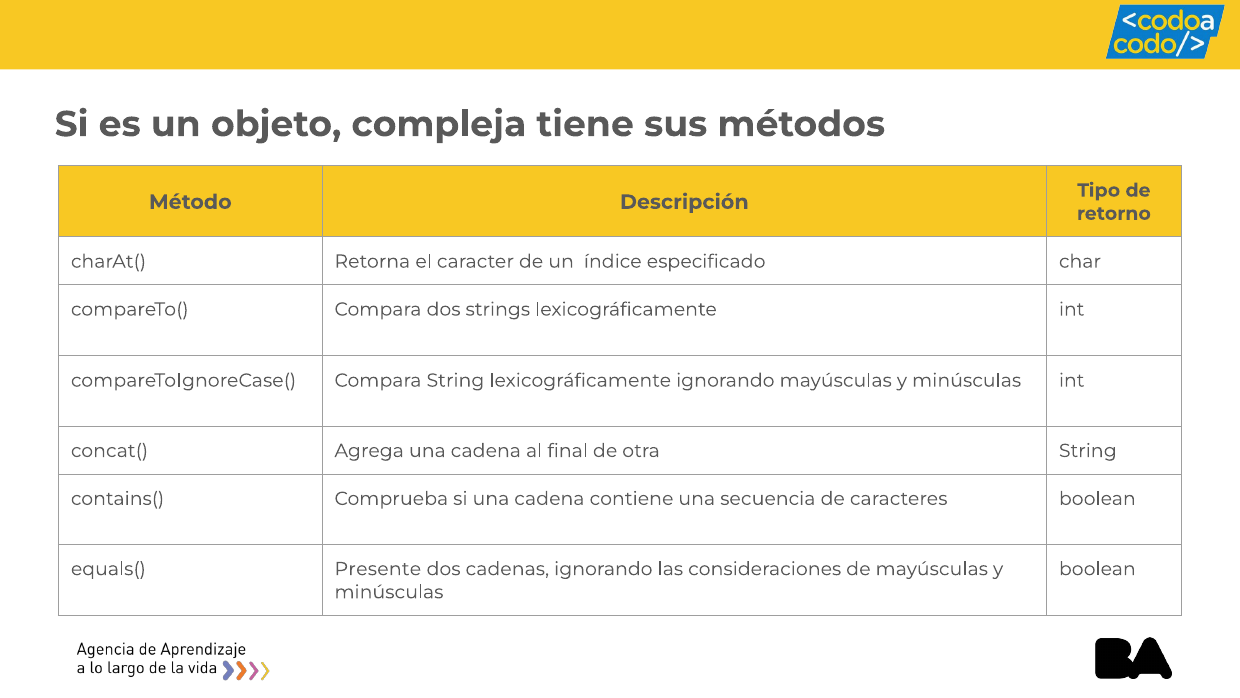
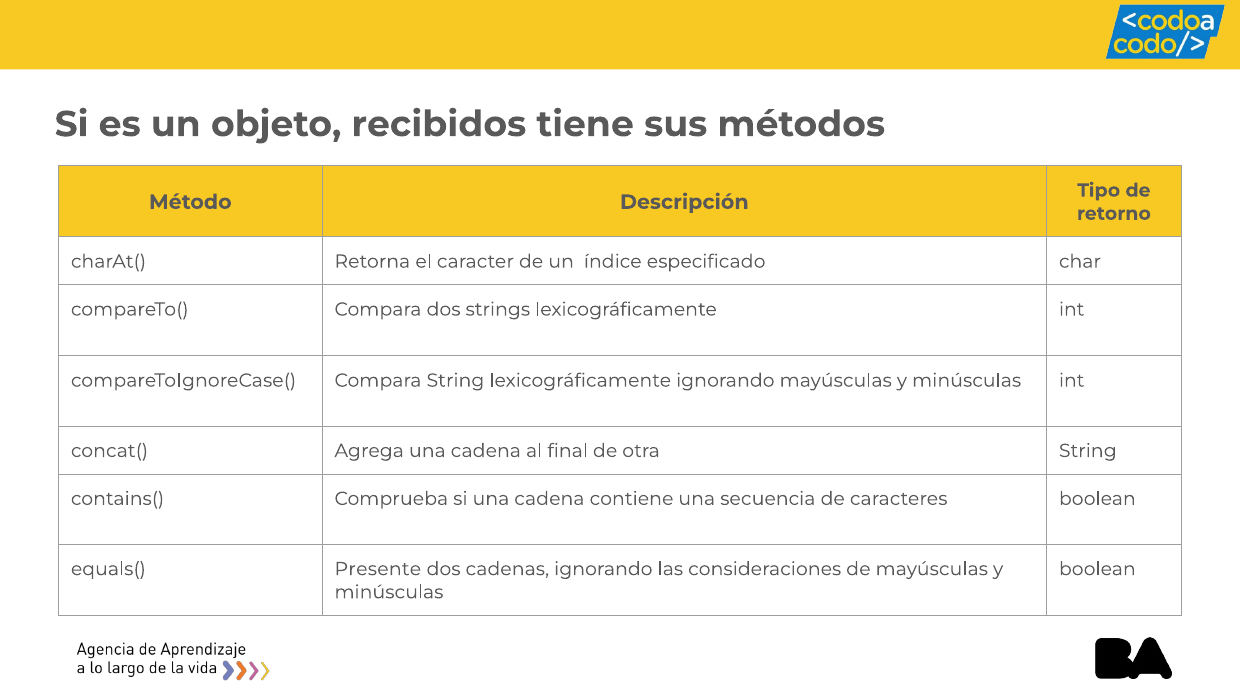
compleja: compleja -> recibidos (439, 124)
